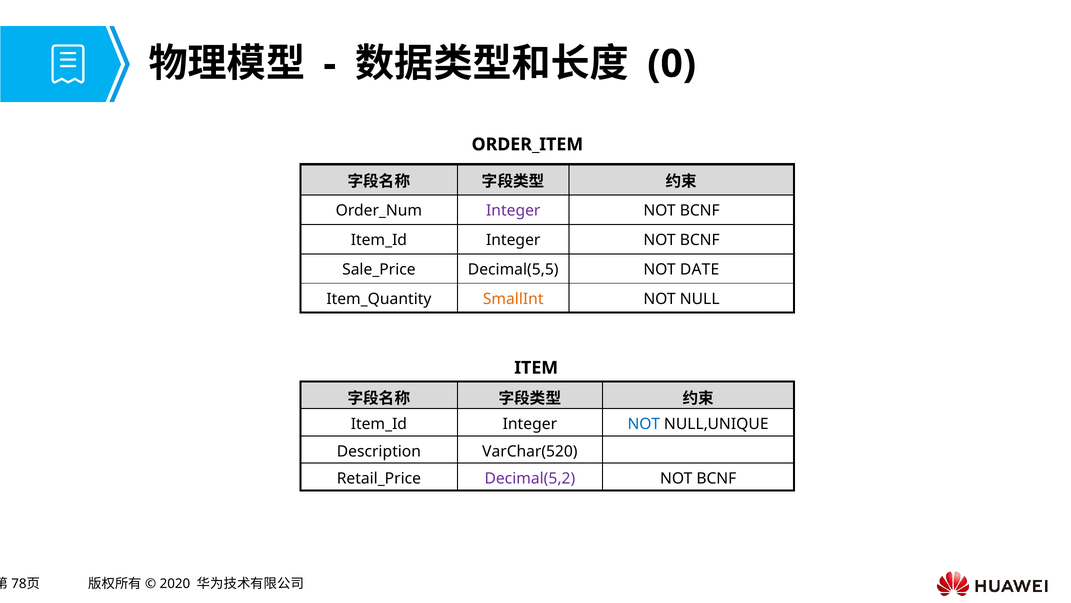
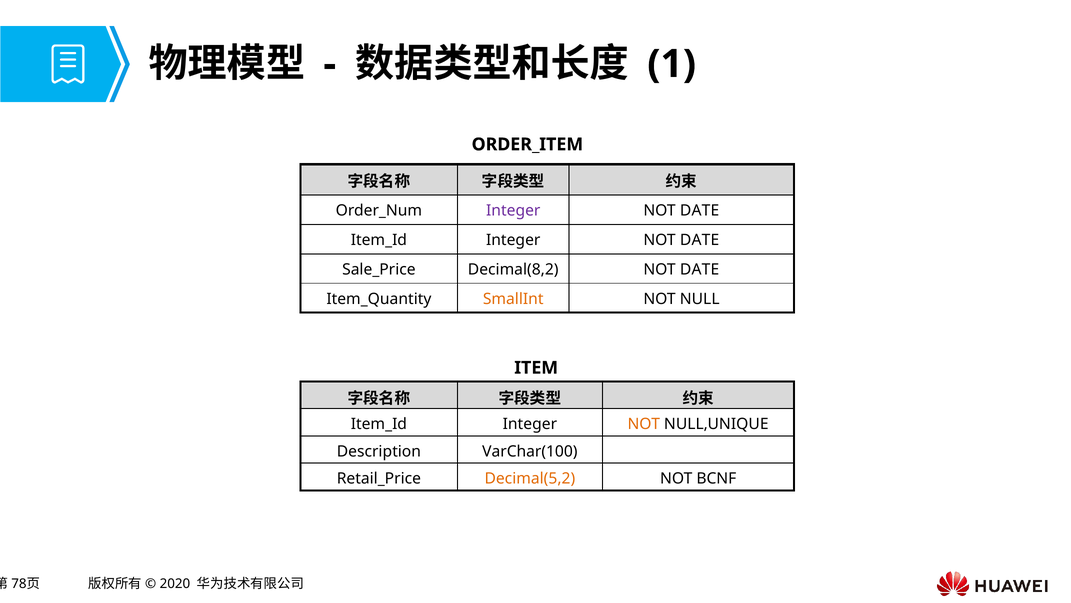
0: 0 -> 1 (672, 64)
BCNF: BCNF -> DATE (700, 211)
BCNF: BCNF -> DATE (700, 240)
Decimal(5,5: Decimal(5,5 -> Decimal(8,2 (513, 269)
NOT colour: blue -> orange (644, 424)
VarChar(520: VarChar(520 -> VarChar(100 (530, 451)
Decimal(5,2 colour: purple -> orange (530, 478)
